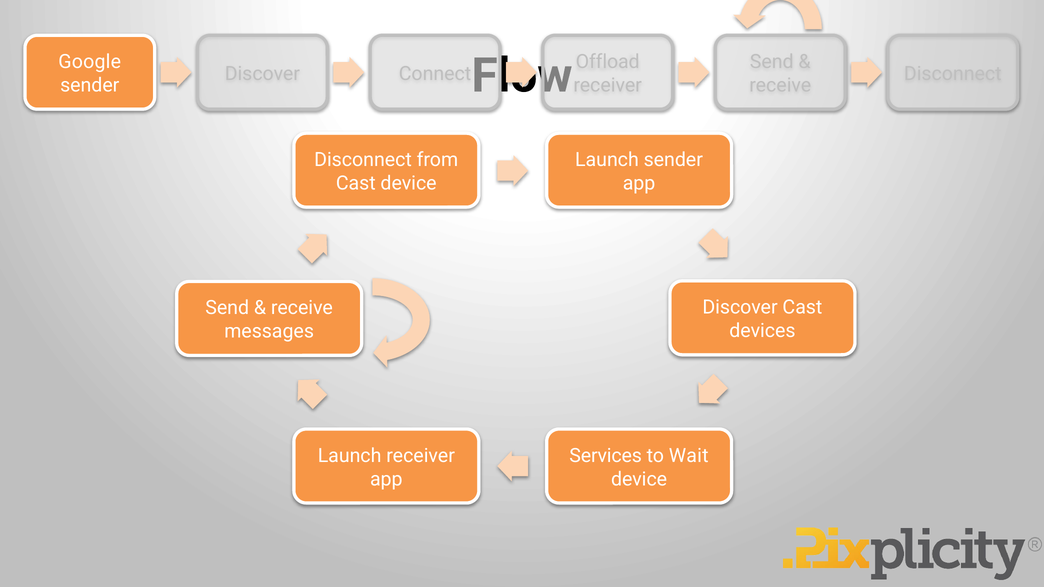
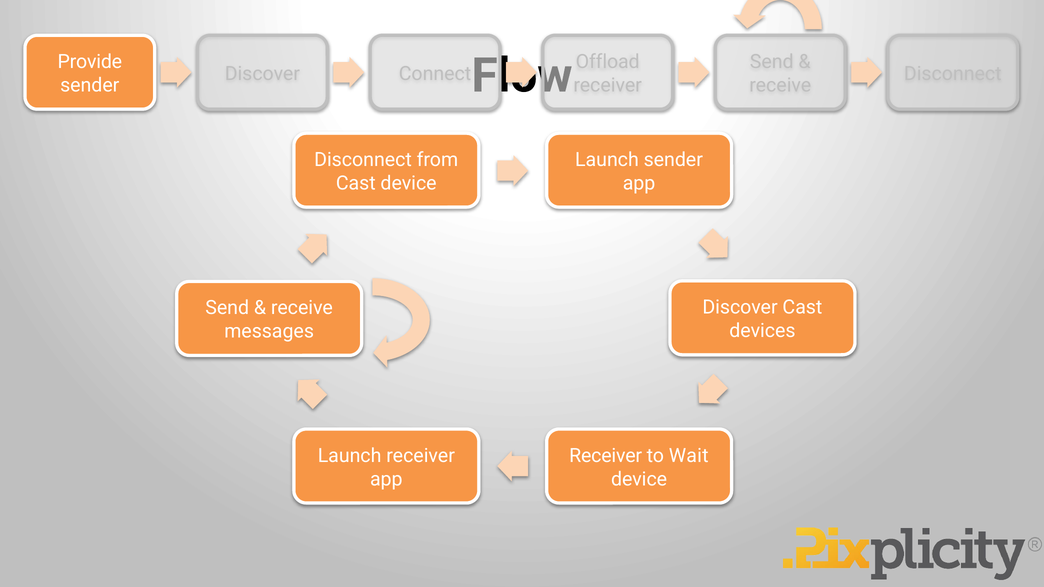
Google: Google -> Provide (90, 62)
Services: Services -> Receiver (606, 456)
